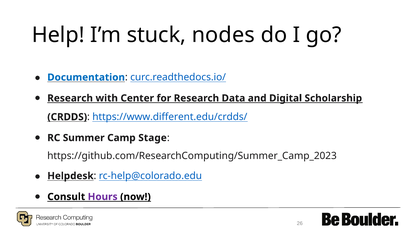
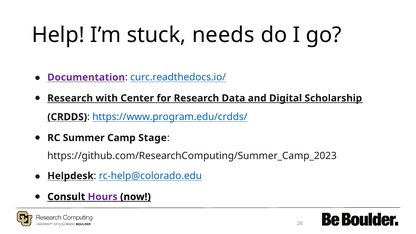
nodes: nodes -> needs (223, 35)
Documentation colour: blue -> purple (86, 77)
https://www.different.edu/crdds/: https://www.different.edu/crdds/ -> https://www.program.edu/crdds/ (170, 117)
